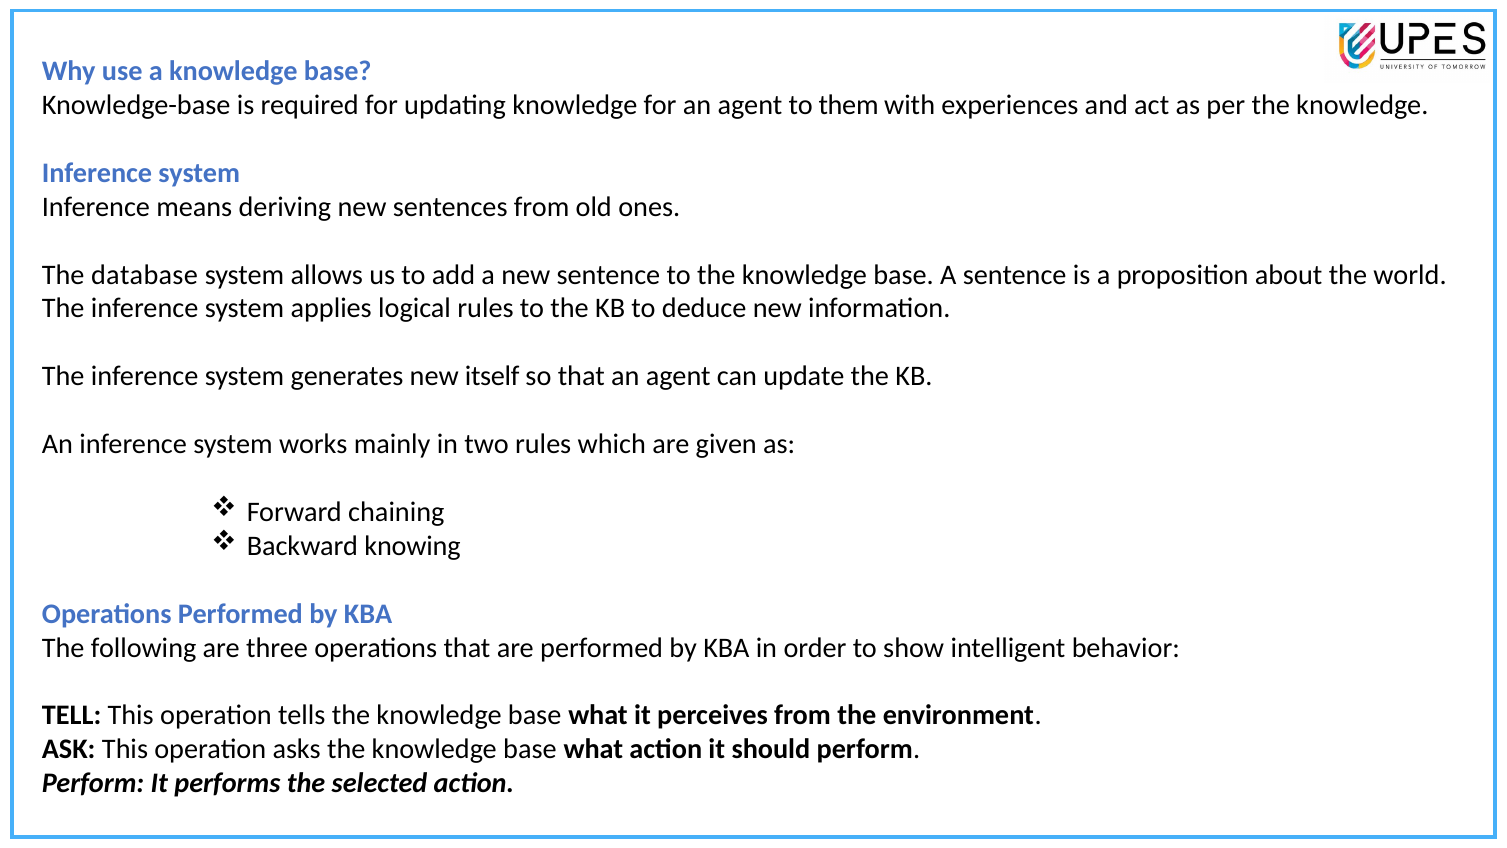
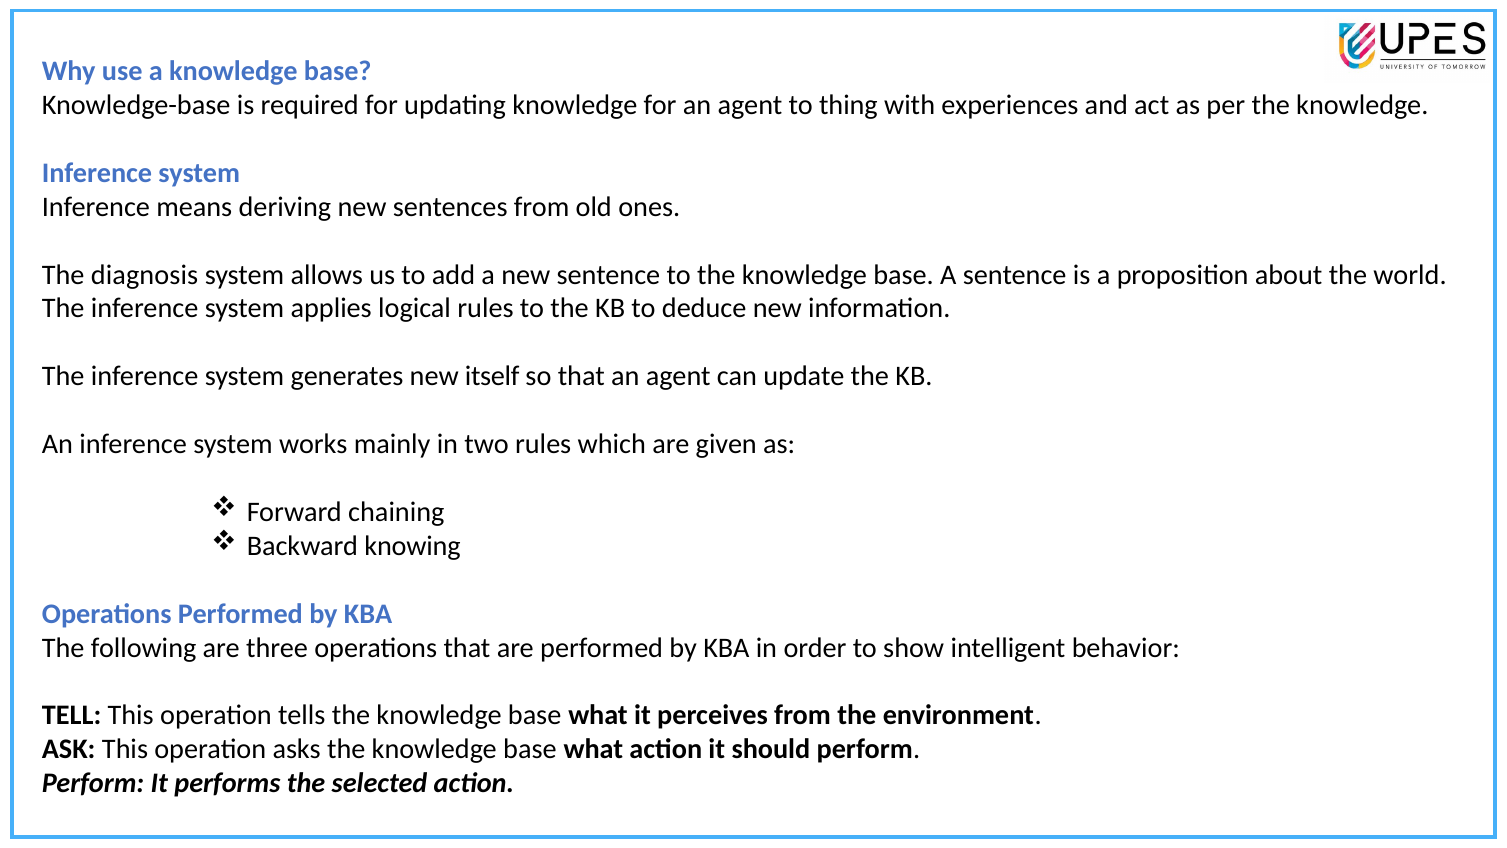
them: them -> thing (848, 105)
database: database -> diagnosis (145, 275)
